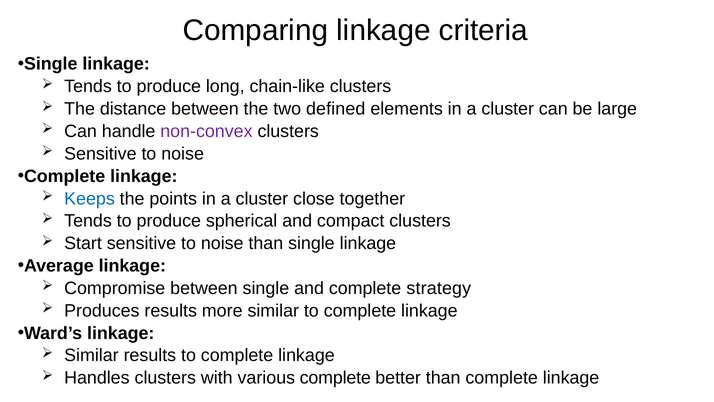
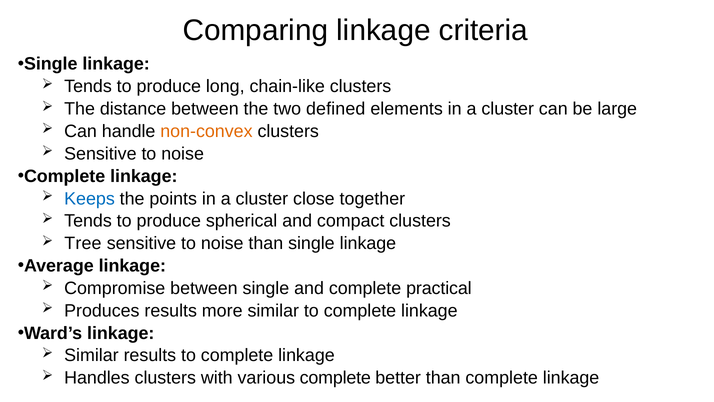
non-convex colour: purple -> orange (206, 131)
Start: Start -> Tree (83, 243)
strategy: strategy -> practical (439, 288)
